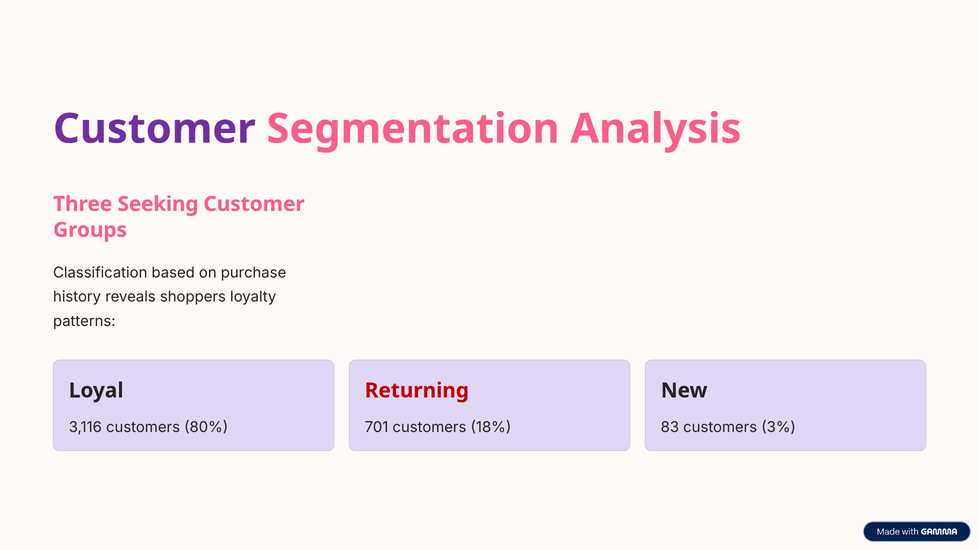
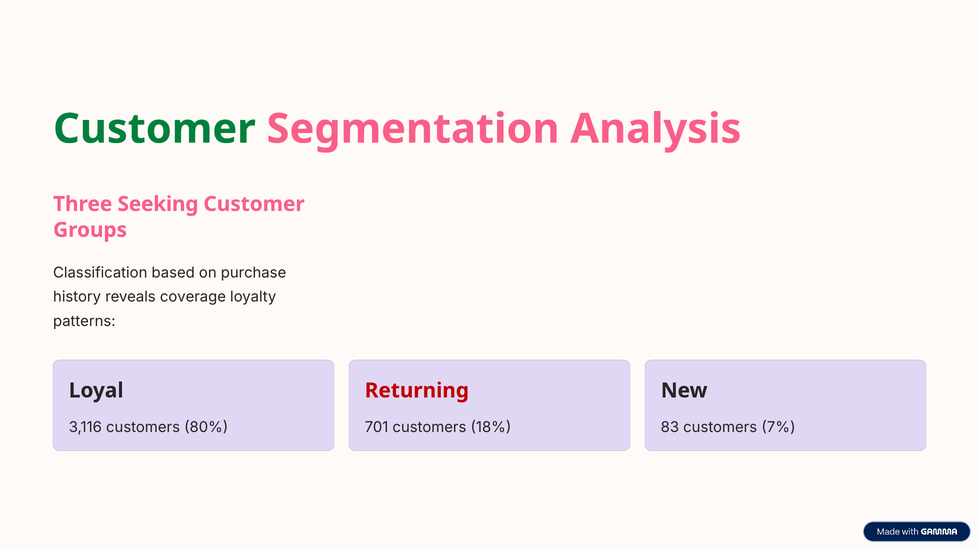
Customer colour: purple -> green (154, 129)
shoppers: shoppers -> coverage (193, 297)
3%: 3% -> 7% (779, 428)
